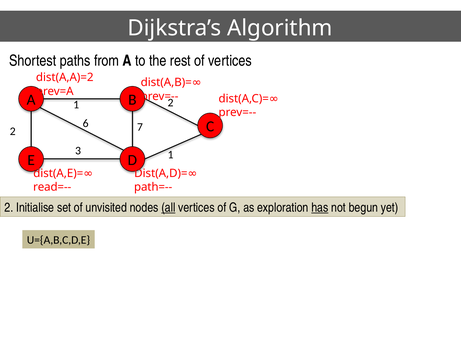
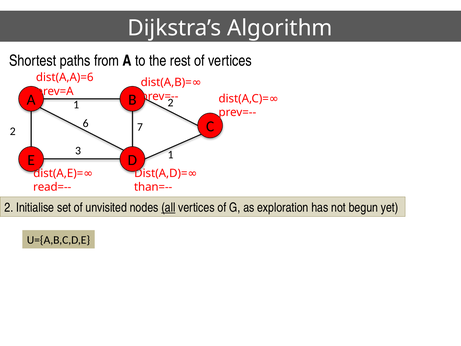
dist(A,A)=2: dist(A,A)=2 -> dist(A,A)=6 (65, 77)
path=--: path=-- -> than=-- (153, 187)
has underline: present -> none (320, 207)
